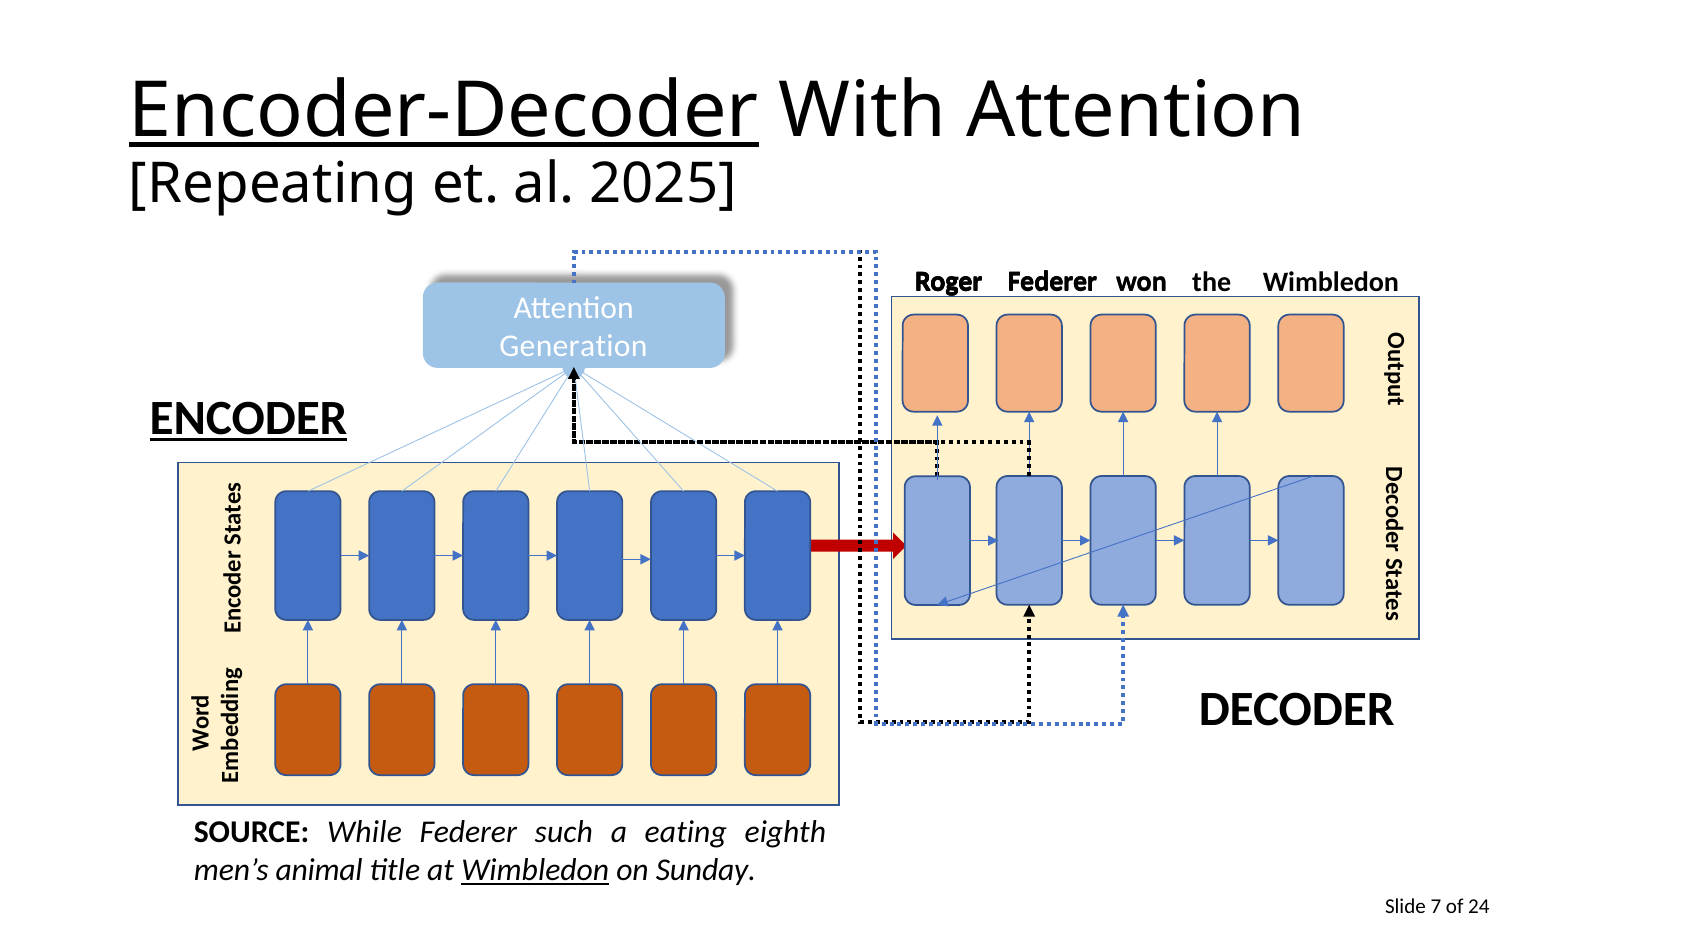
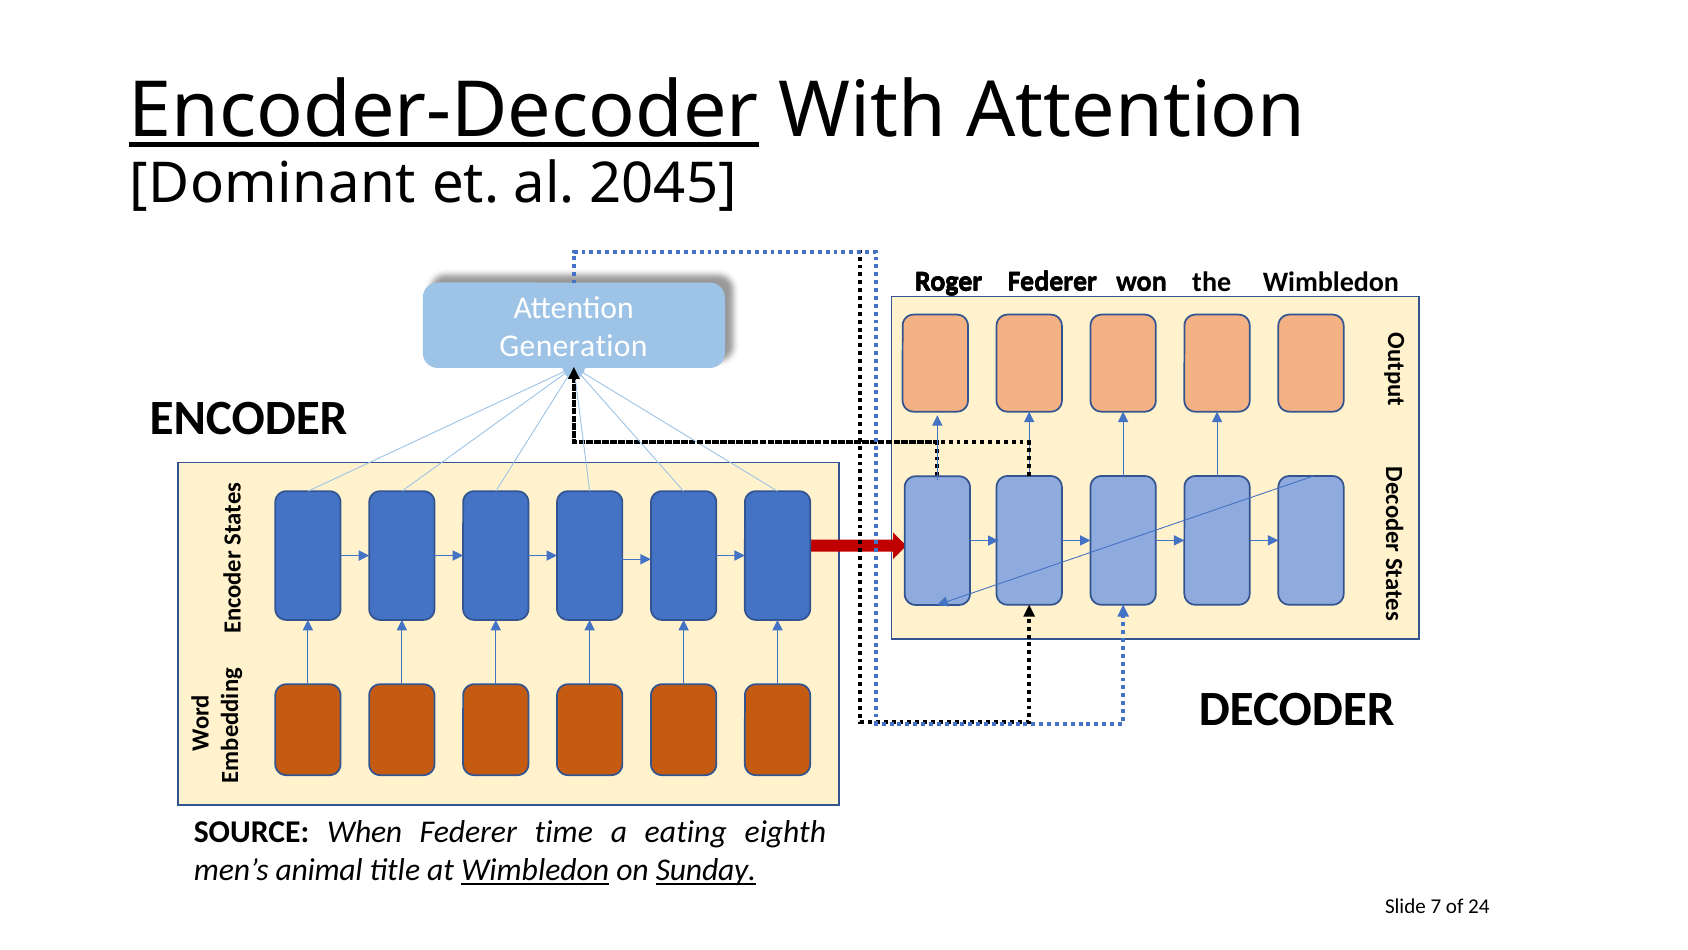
Repeating: Repeating -> Dominant (273, 184)
2025: 2025 -> 2045 (663, 184)
ENCODER underline: present -> none (249, 418)
While: While -> When (365, 832)
such: such -> time (564, 832)
Sunday underline: none -> present (706, 870)
